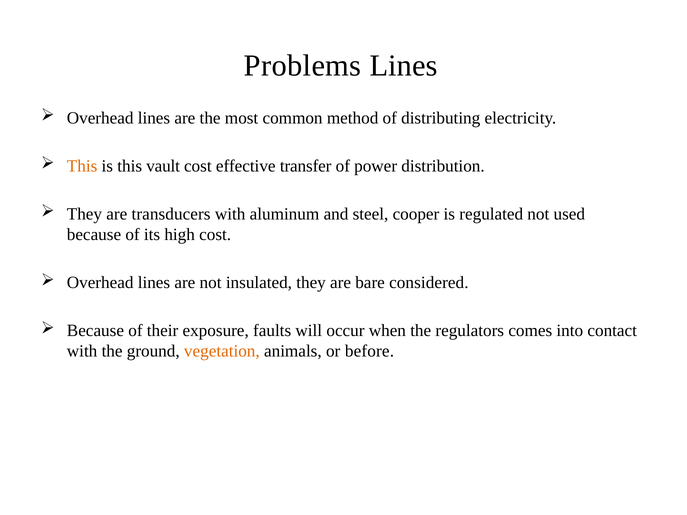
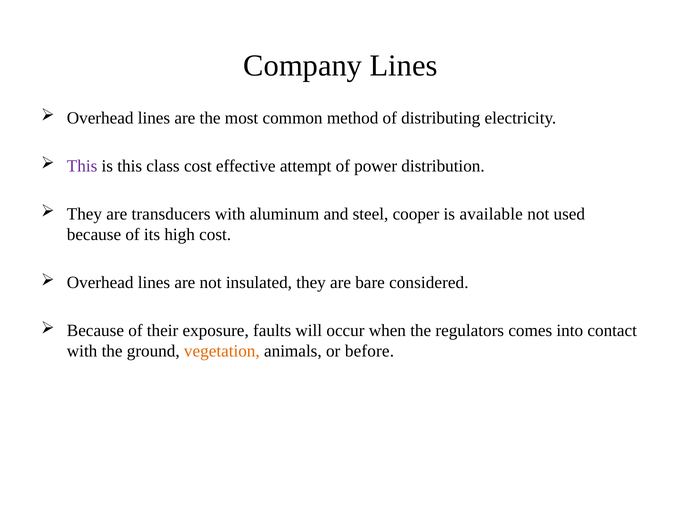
Problems: Problems -> Company (303, 66)
This colour: orange -> purple (82, 166)
vault: vault -> class (163, 166)
transfer: transfer -> attempt (306, 166)
regulated: regulated -> available (491, 214)
